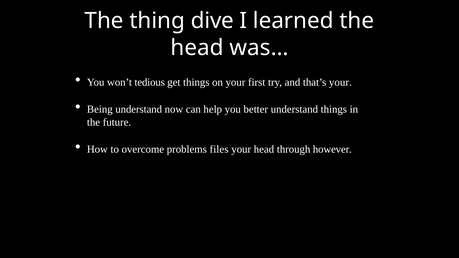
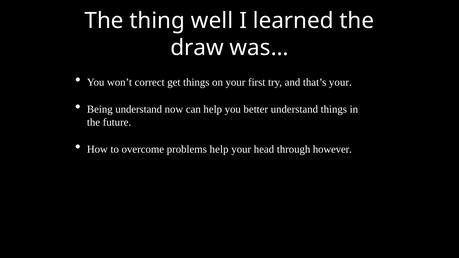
dive: dive -> well (212, 21)
head: head -> draw (197, 48)
tedious: tedious -> correct (150, 82)
problems files: files -> help (219, 149)
